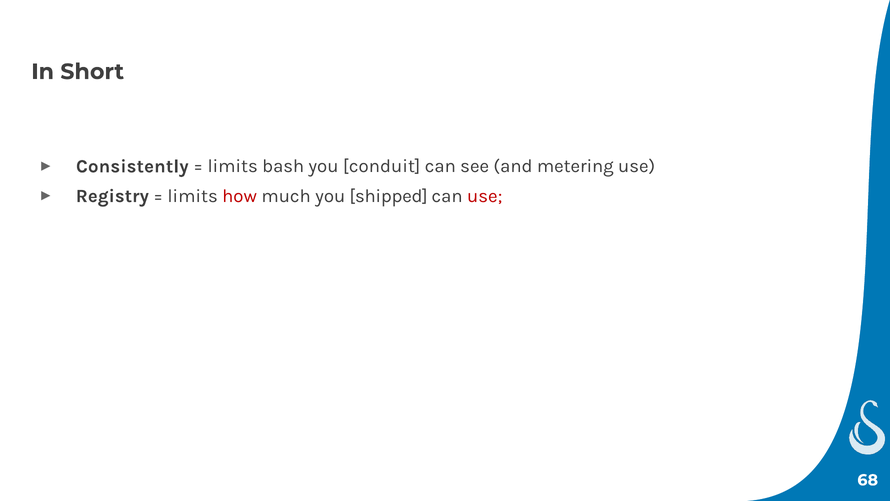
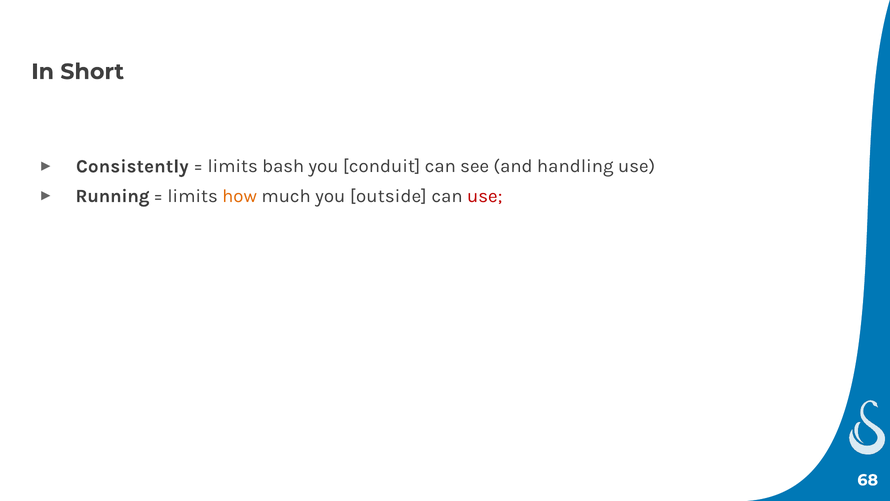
metering: metering -> handling (575, 166)
Registry: Registry -> Running (112, 196)
how colour: red -> orange (240, 196)
shipped: shipped -> outside (388, 196)
